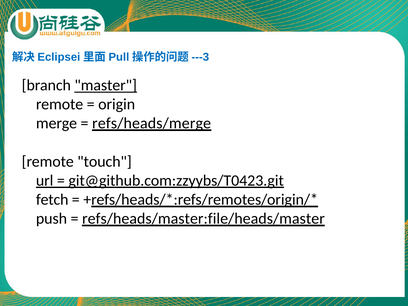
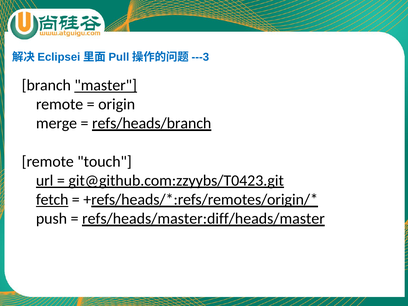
refs/heads/merge: refs/heads/merge -> refs/heads/branch (152, 123)
fetch underline: none -> present (52, 200)
refs/heads/master:file/heads/master: refs/heads/master:file/heads/master -> refs/heads/master:diff/heads/master (203, 219)
